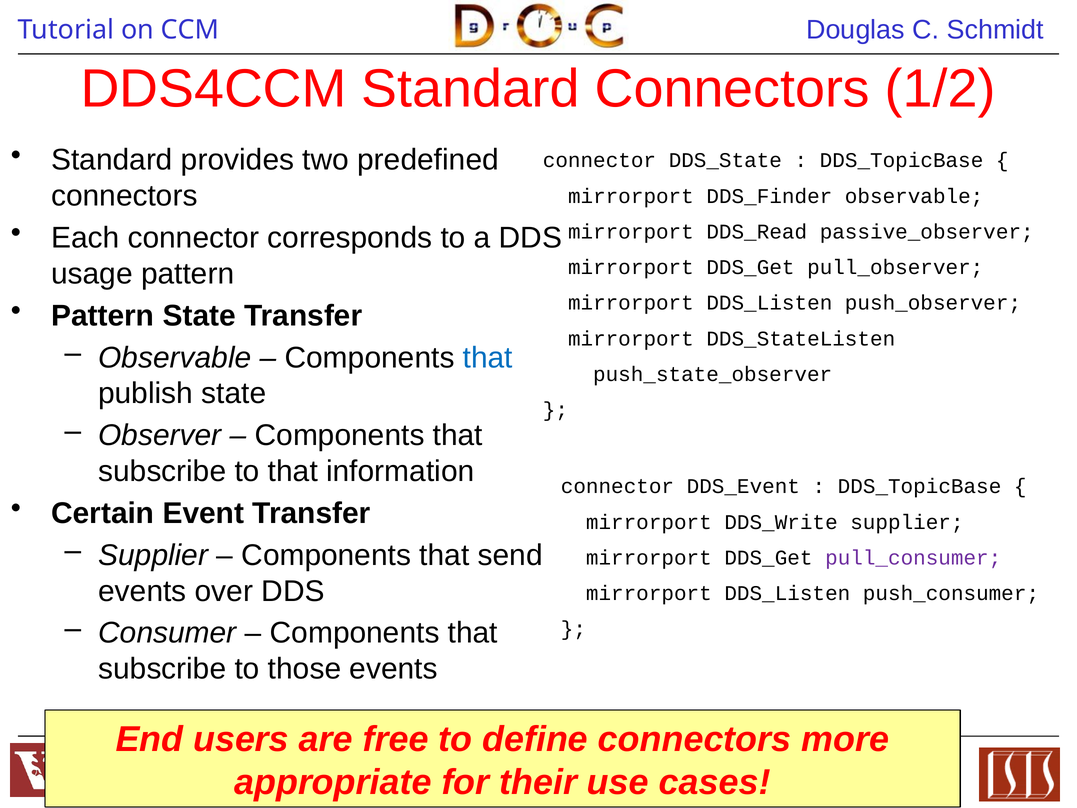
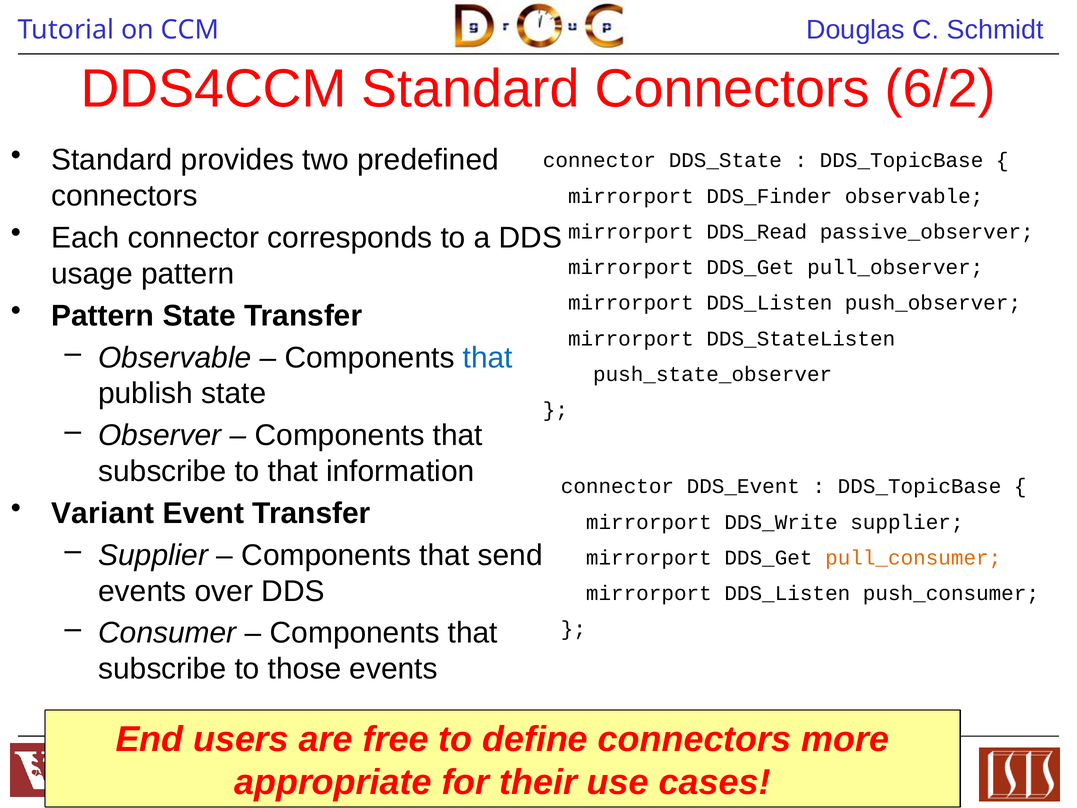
1/2: 1/2 -> 6/2 (940, 89)
Certain: Certain -> Variant (103, 513)
pull_consumer colour: purple -> orange (913, 558)
